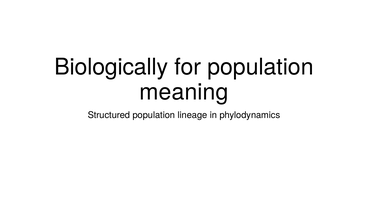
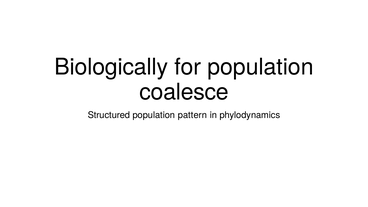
meaning: meaning -> coalesce (184, 92)
lineage: lineage -> pattern (192, 115)
